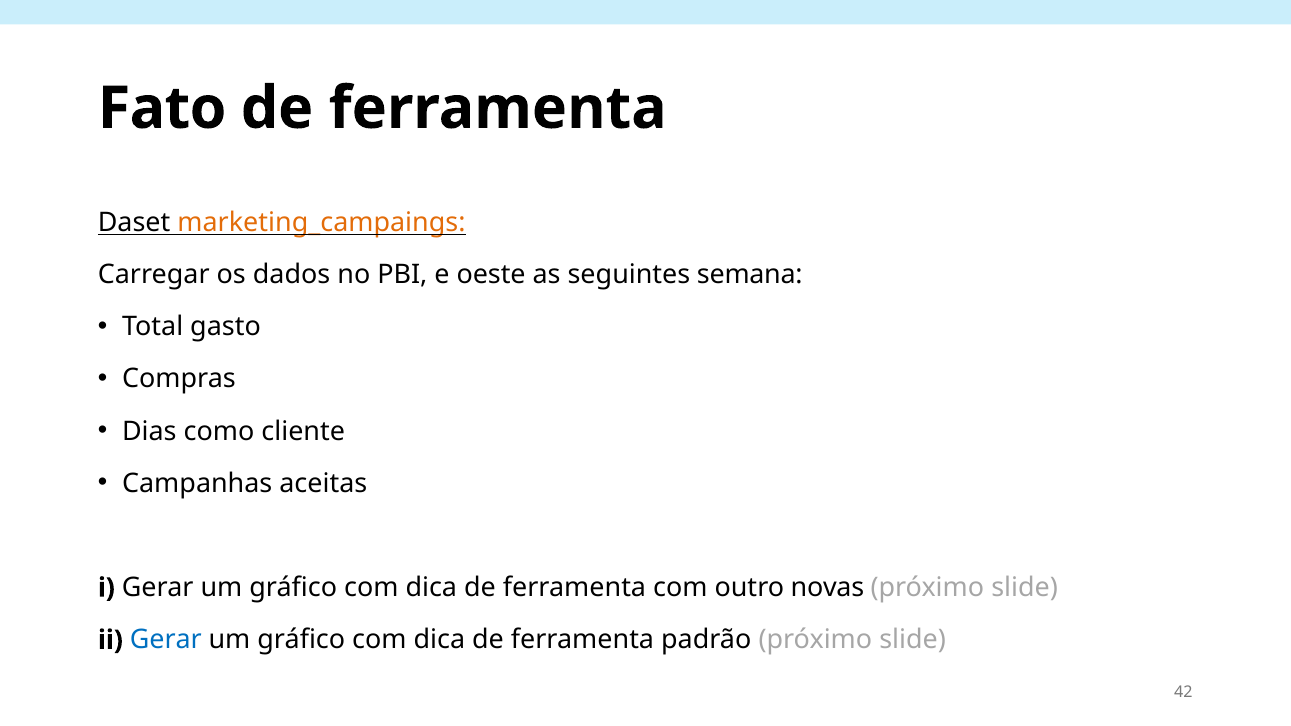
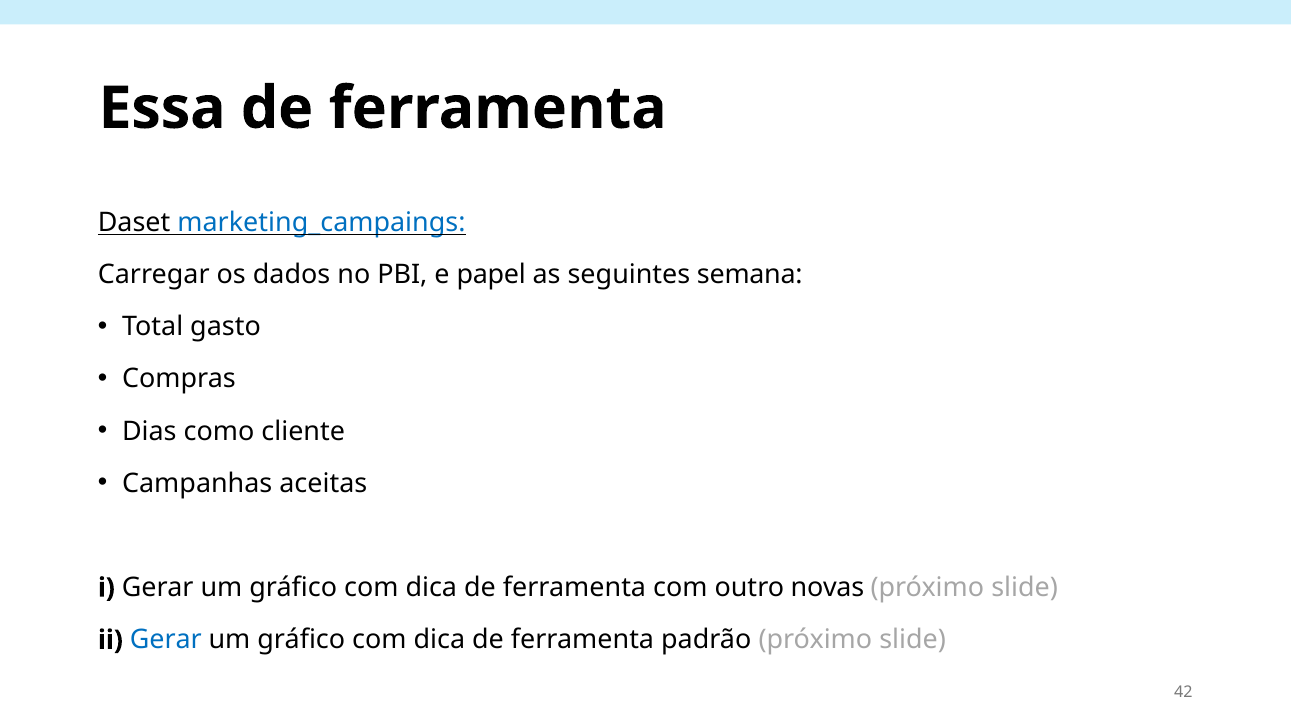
Fato: Fato -> Essa (162, 108)
marketing_campaings colour: orange -> blue (321, 223)
oeste: oeste -> papel (491, 275)
